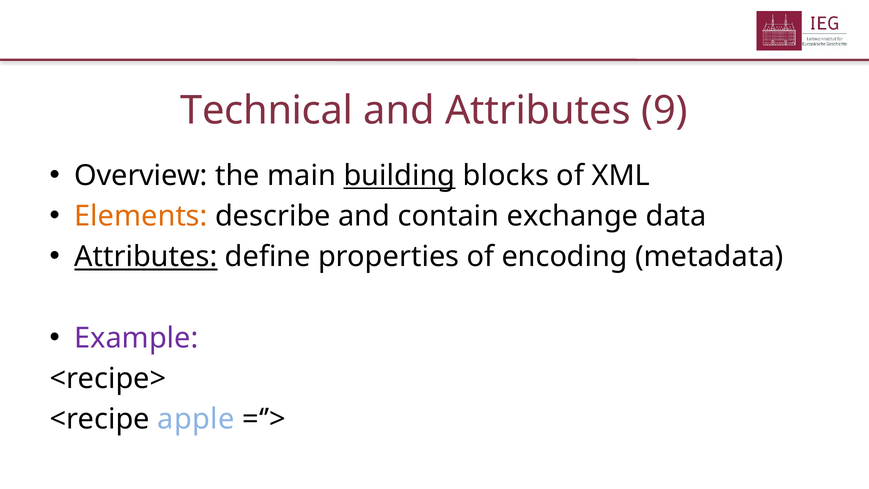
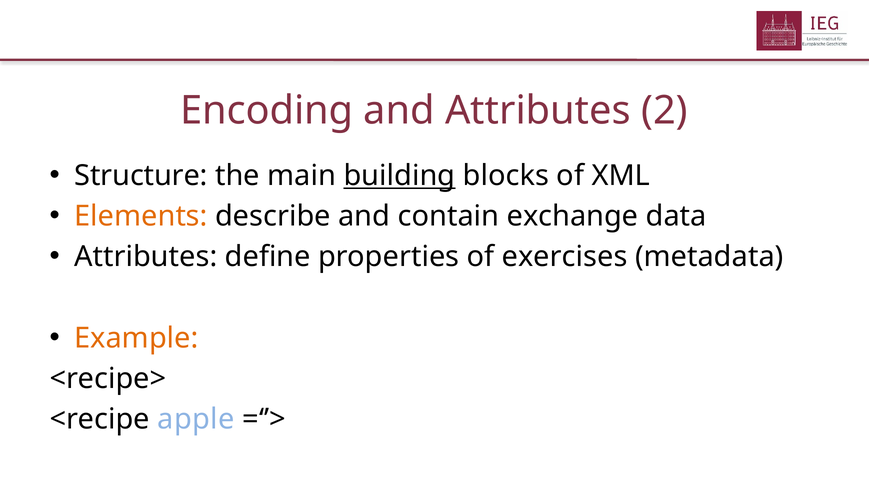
Technical: Technical -> Encoding (267, 111)
9: 9 -> 2 (665, 111)
Overview: Overview -> Structure (141, 176)
Attributes underline: present -> none (146, 257)
encoding: encoding -> exercises (565, 257)
Example colour: purple -> orange (136, 338)
